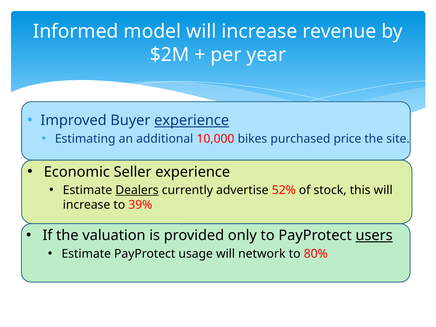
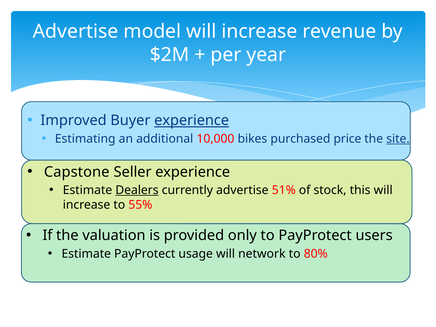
Informed: Informed -> Advertise (76, 31)
site underline: none -> present (398, 139)
Economic: Economic -> Capstone (77, 172)
52%: 52% -> 51% (284, 190)
39%: 39% -> 55% (140, 205)
users underline: present -> none (374, 236)
